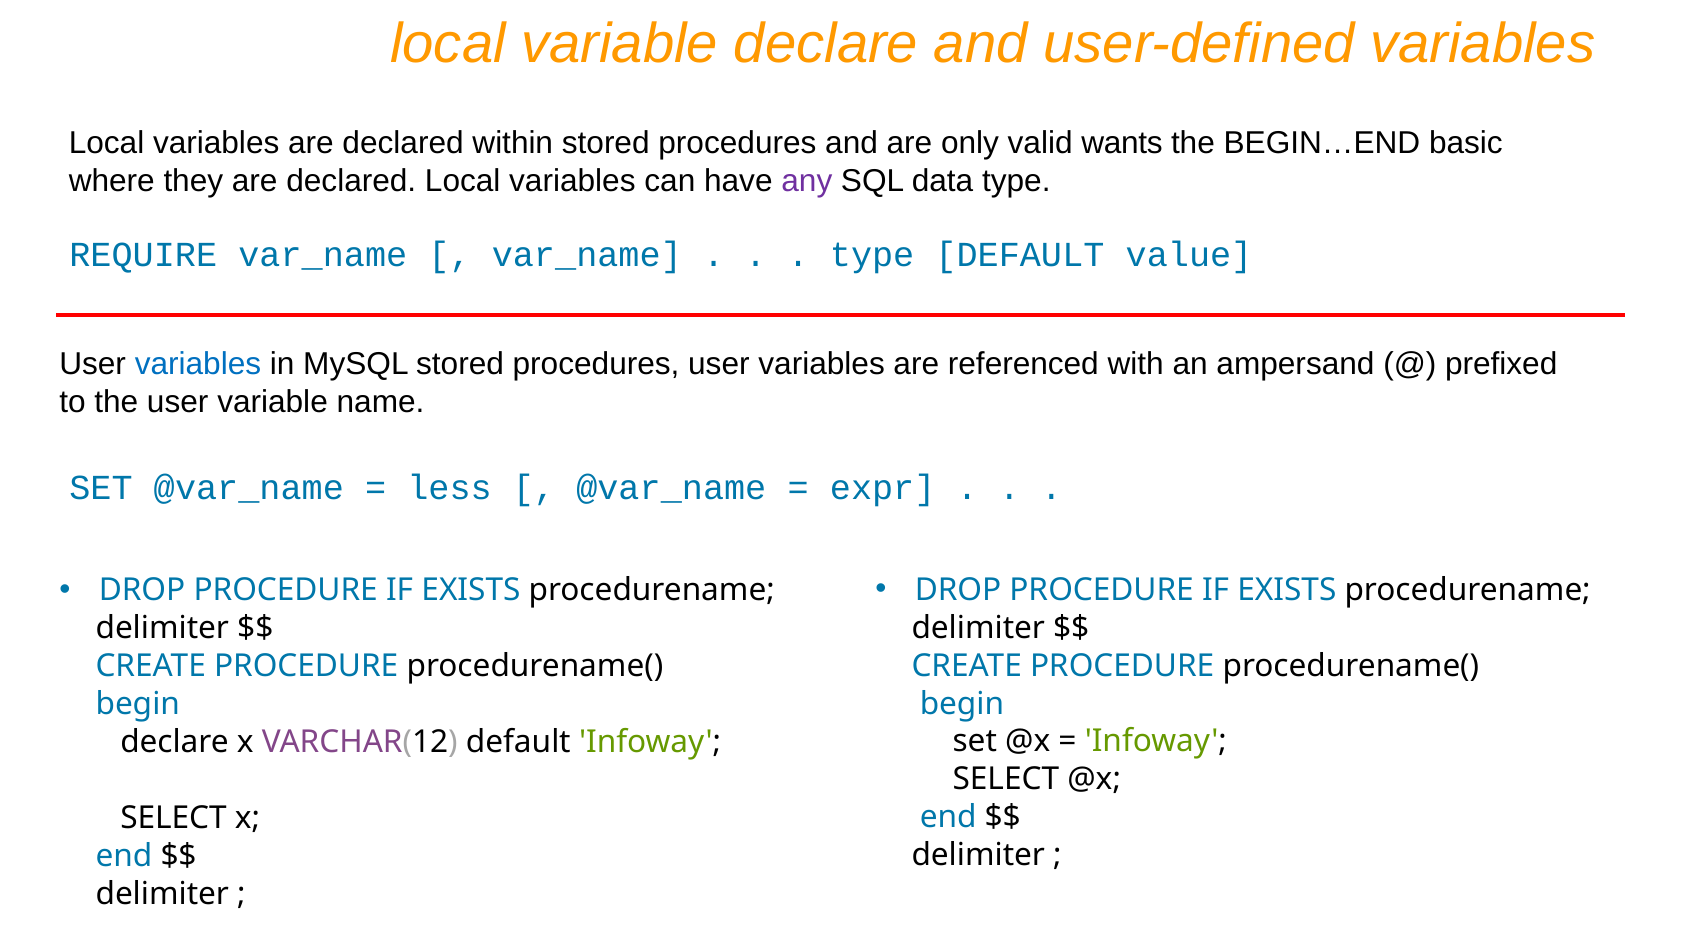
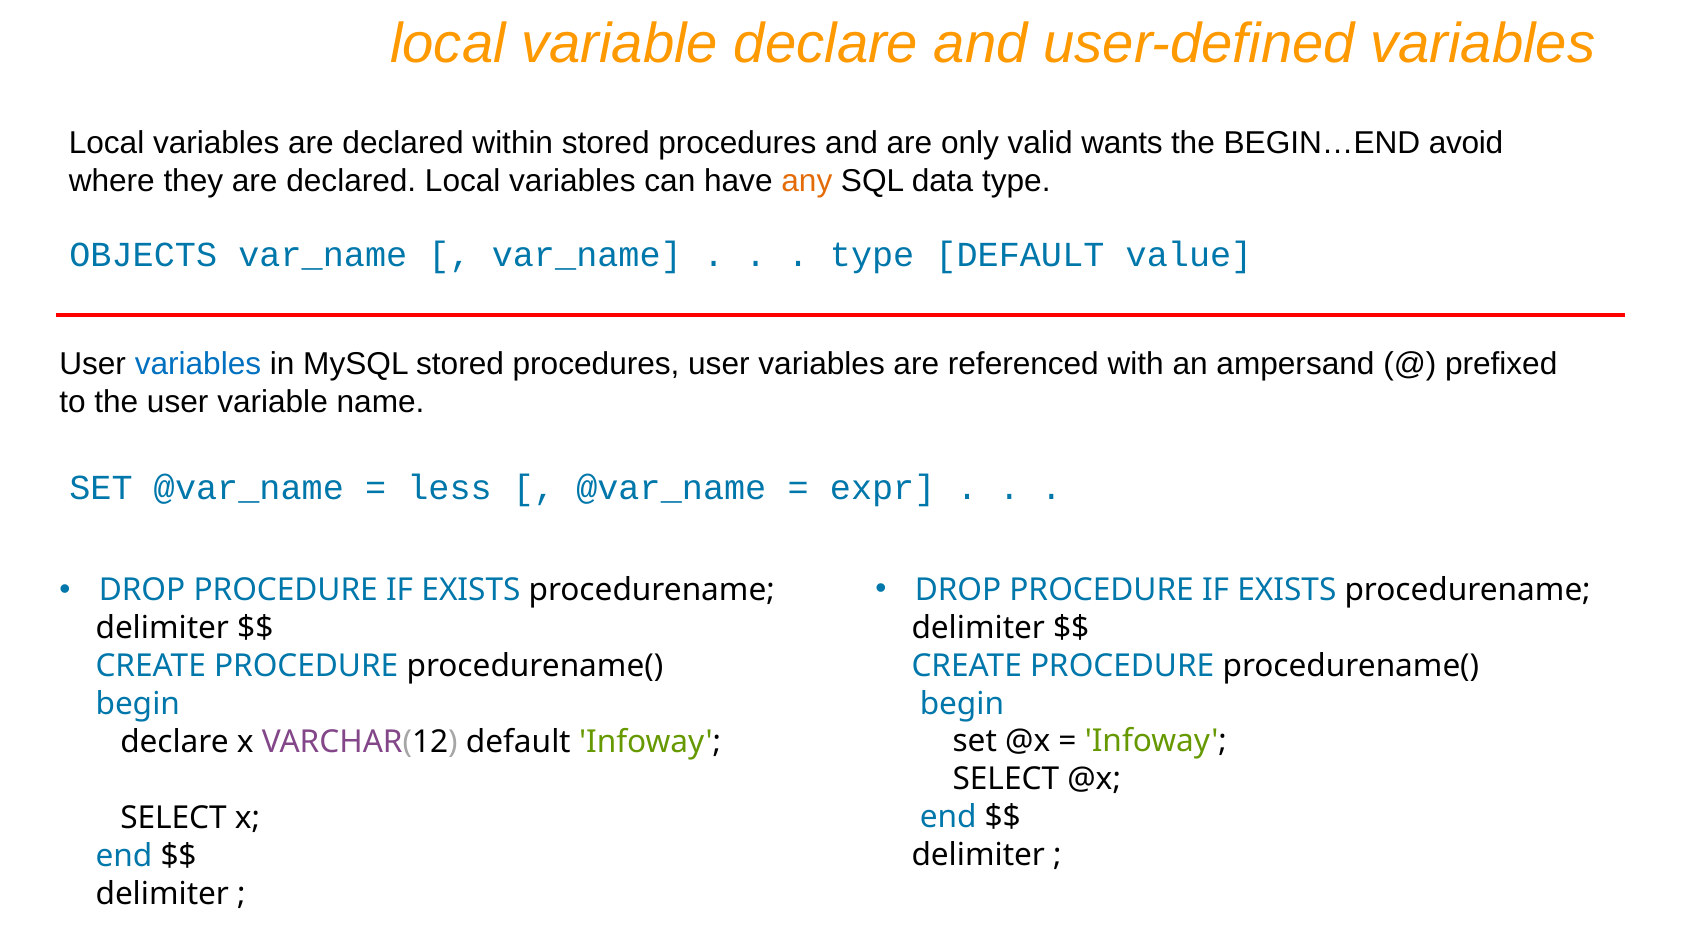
basic: basic -> avoid (1466, 143)
any colour: purple -> orange (807, 181)
REQUIRE: REQUIRE -> OBJECTS (143, 255)
